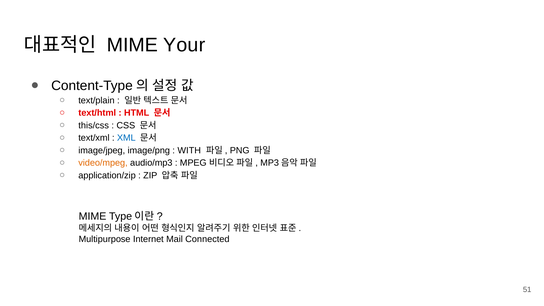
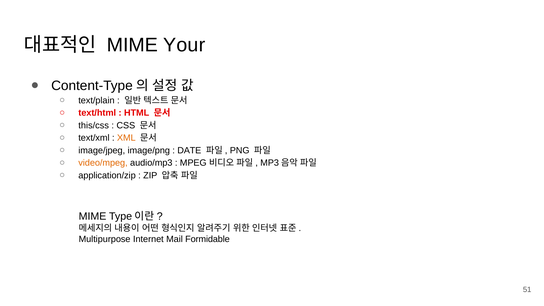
XML colour: blue -> orange (126, 138)
WITH: WITH -> DATE (189, 150)
Connected: Connected -> Formidable (207, 239)
